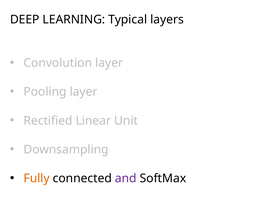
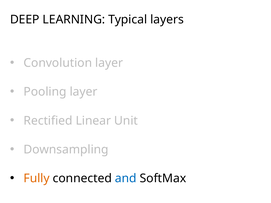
and colour: purple -> blue (126, 179)
